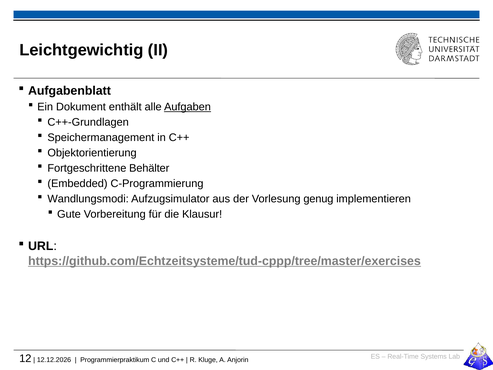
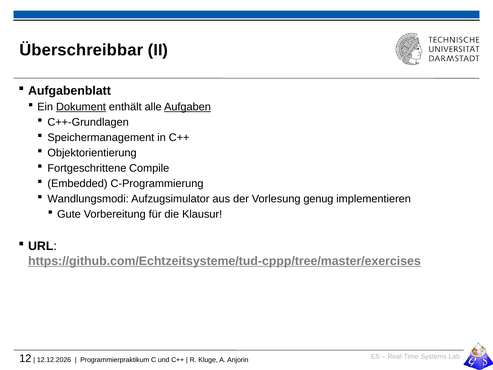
Leichtgewichtig: Leichtgewichtig -> Überschreibbar (81, 50)
Dokument underline: none -> present (81, 107)
Behälter: Behälter -> Compile (149, 168)
